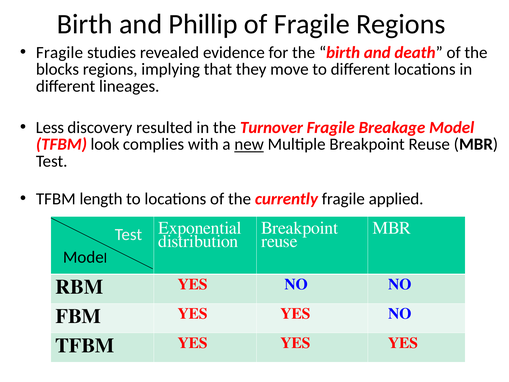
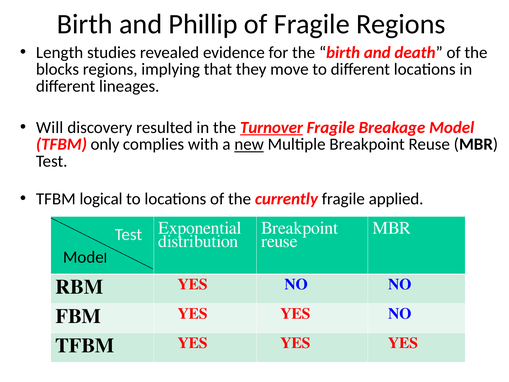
Fragile: Fragile -> Length (60, 53)
Less: Less -> Will (50, 128)
Turnover underline: none -> present (271, 128)
look: look -> only (105, 144)
length: length -> logical (101, 199)
